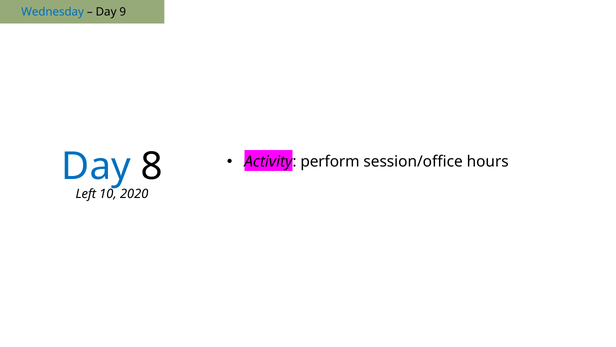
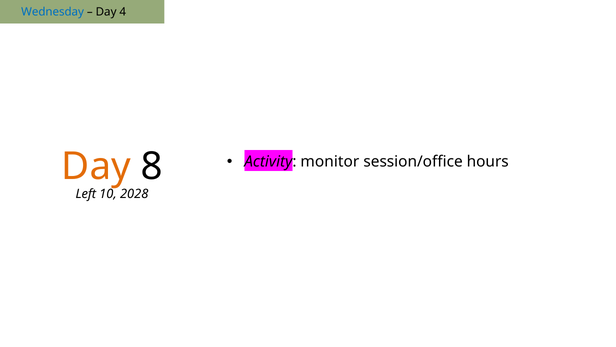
9: 9 -> 4 (123, 12)
perform: perform -> monitor (330, 161)
Day colour: blue -> orange (96, 166)
2020: 2020 -> 2028 (134, 194)
